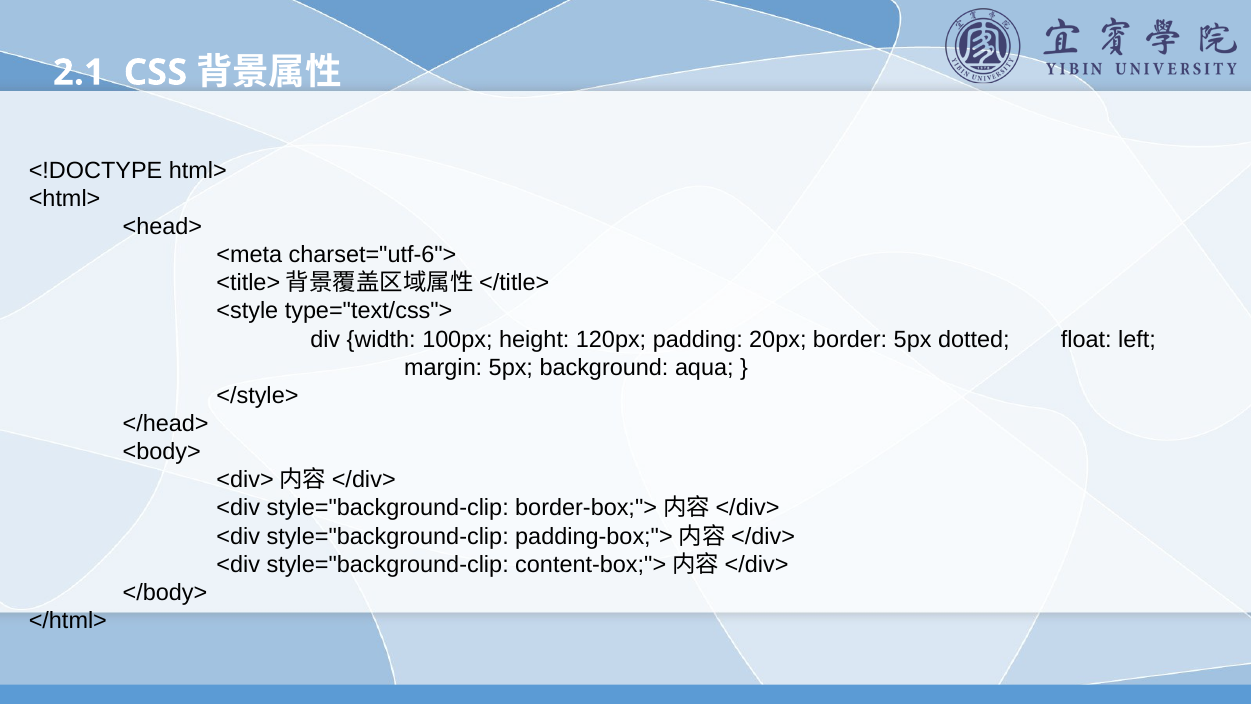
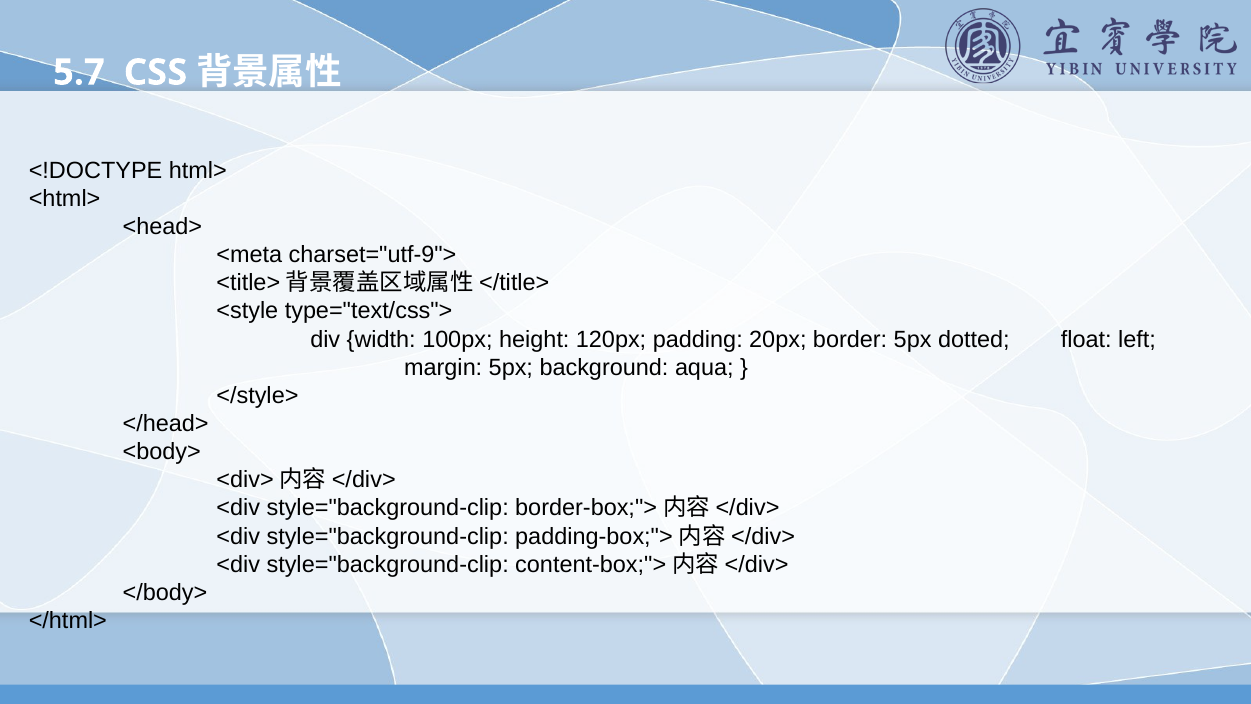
2.1: 2.1 -> 5.7 (79, 72)
charset="utf-6">: charset="utf-6"> -> charset="utf-9"> (373, 255)
